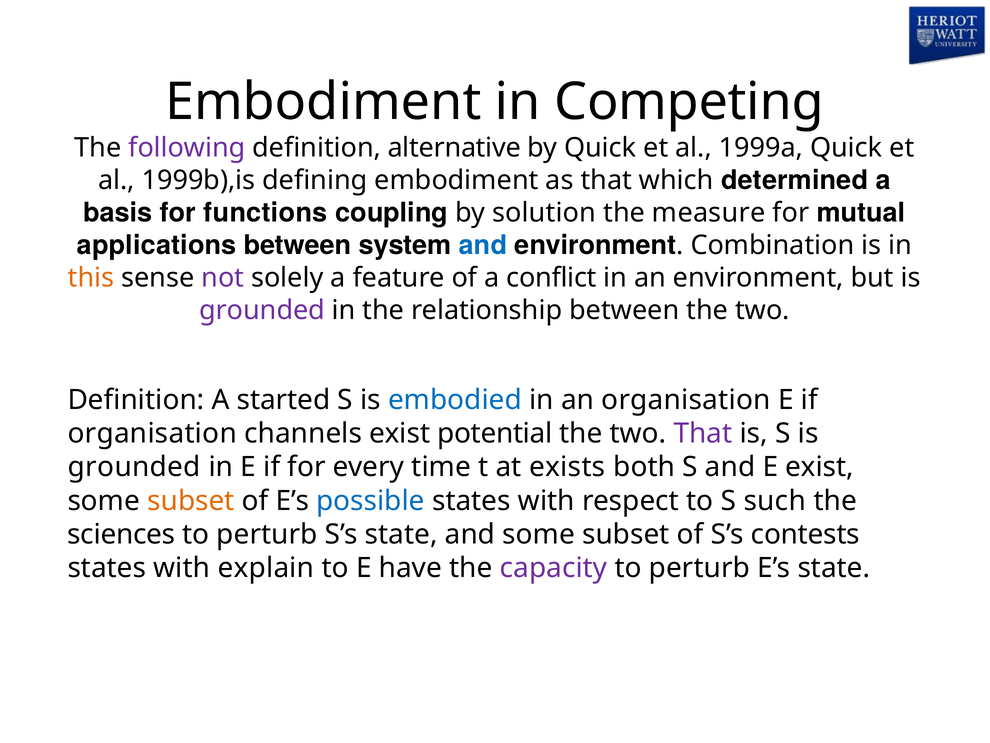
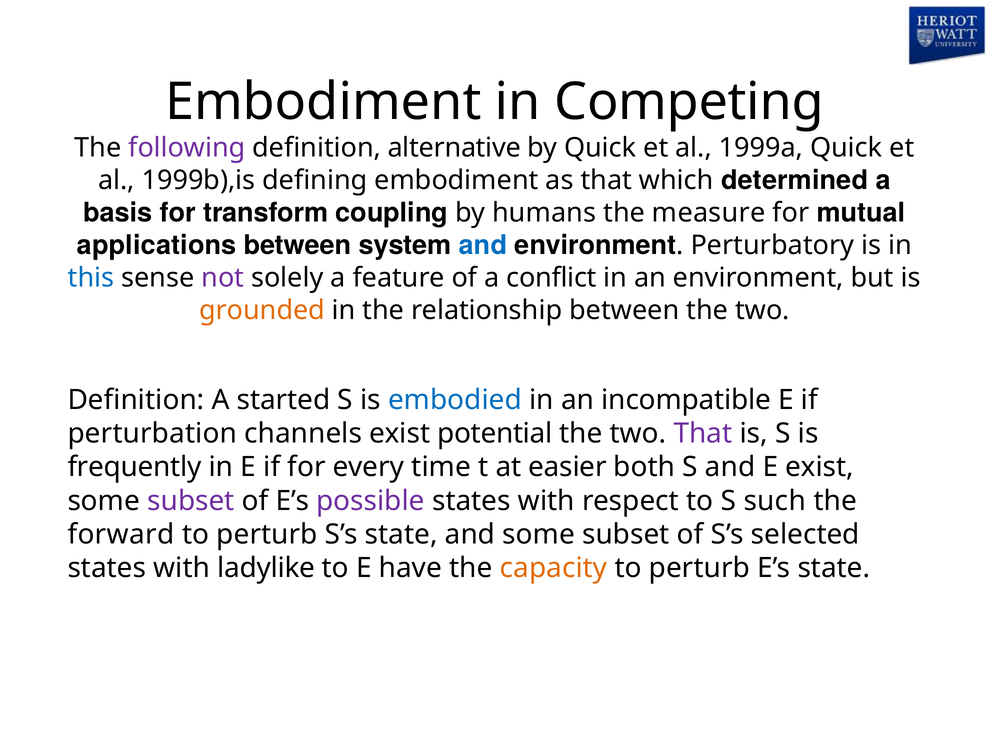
functions: functions -> transform (266, 213)
solution: solution -> humans (544, 213)
Combination: Combination -> Perturbatory (772, 245)
this colour: orange -> blue (91, 278)
grounded colour: purple -> orange (262, 310)
an organisation: organisation -> incompatible (686, 400)
organisation: organisation -> perturbation (152, 433)
grounded: grounded -> frequently (135, 467)
exists: exists -> easier (568, 467)
subset colour: orange -> purple (191, 500)
possible colour: blue -> purple (370, 500)
sciences: sciences -> forward (121, 534)
contests: contests -> selected (805, 534)
explain: explain -> ladylike (266, 568)
capacity colour: purple -> orange (554, 568)
